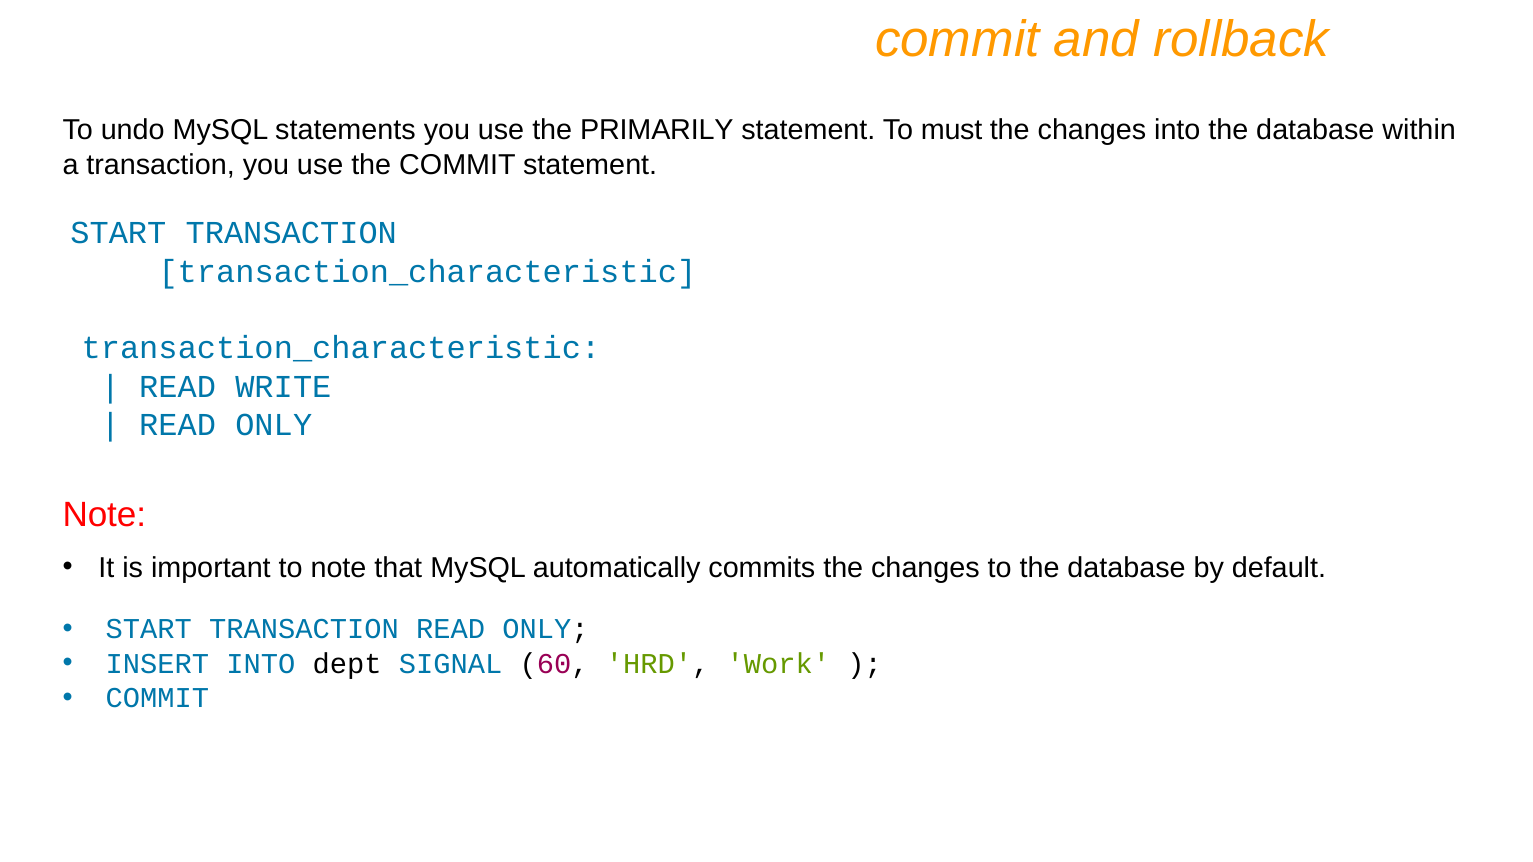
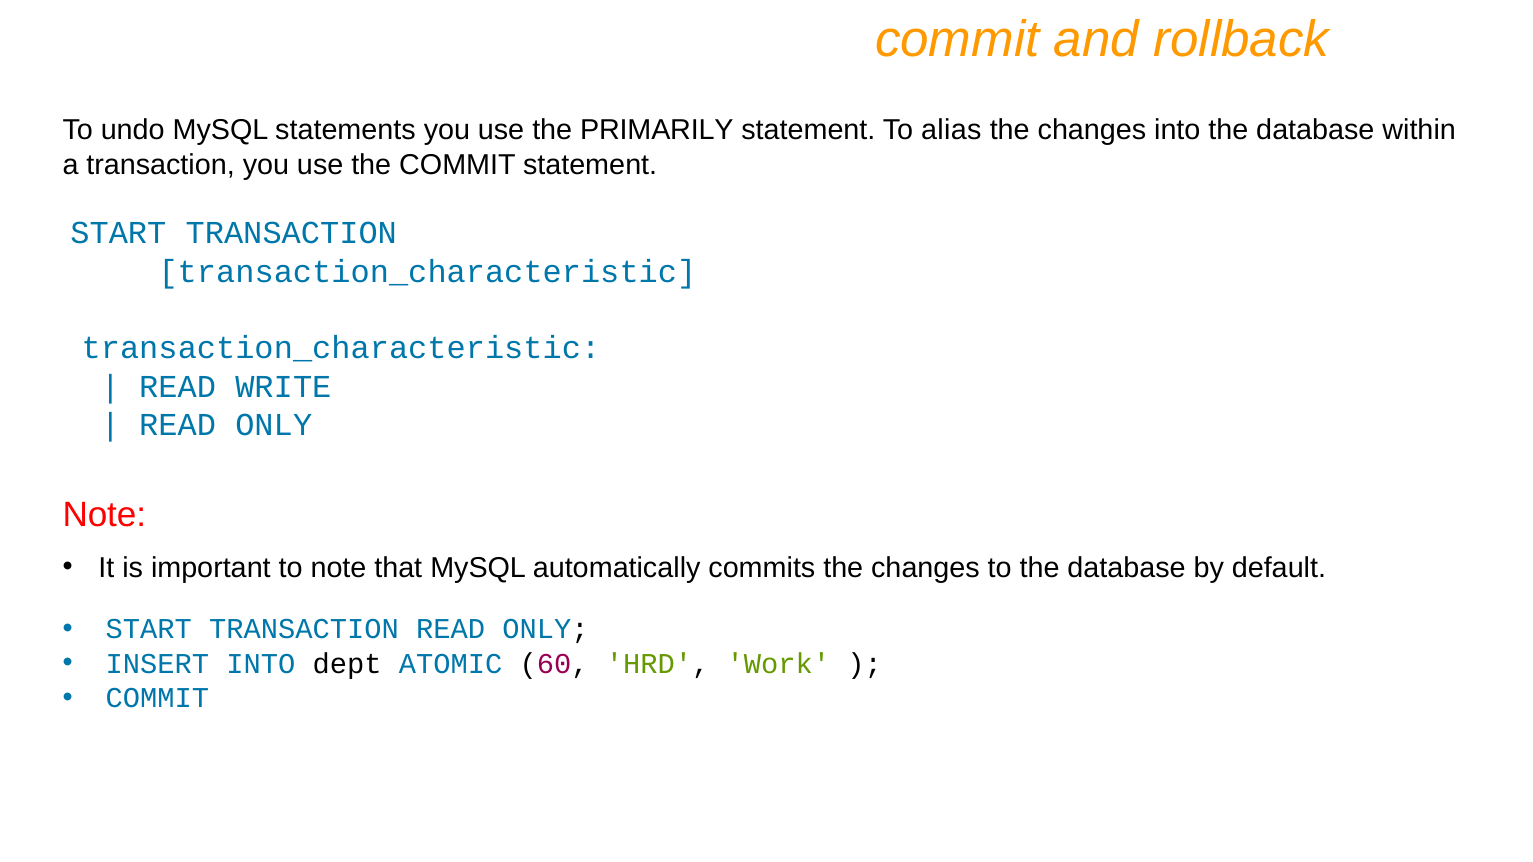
must: must -> alias (951, 130)
SIGNAL: SIGNAL -> ATOMIC (451, 664)
